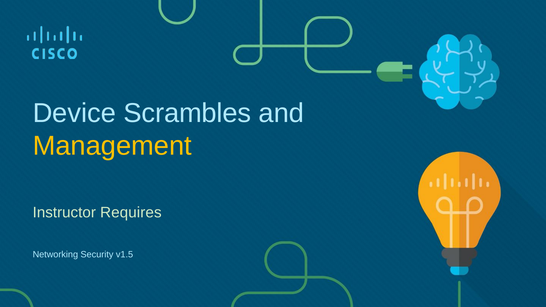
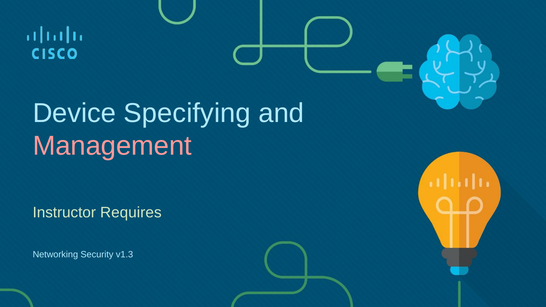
Scrambles: Scrambles -> Specifying (187, 113)
Management colour: yellow -> pink (112, 146)
v1.5: v1.5 -> v1.3 (124, 254)
